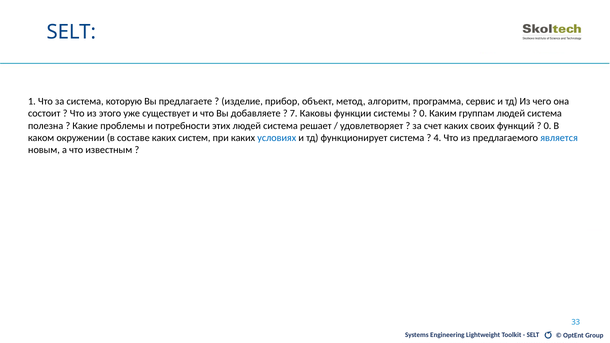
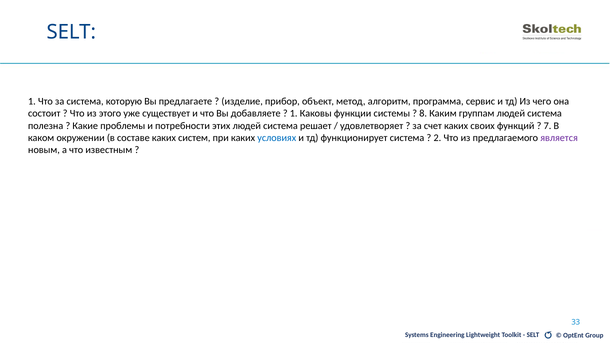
7: 7 -> 1 (294, 114)
0: 0 -> 8 (423, 114)
0: 0 -> 7 (548, 126)
4: 4 -> 2 (437, 138)
является colour: blue -> purple (559, 138)
